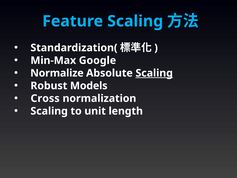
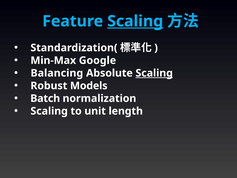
Scaling underline: none -> present (135, 21)
Normalize: Normalize -> Balancing (57, 73)
Cross: Cross -> Batch (45, 98)
